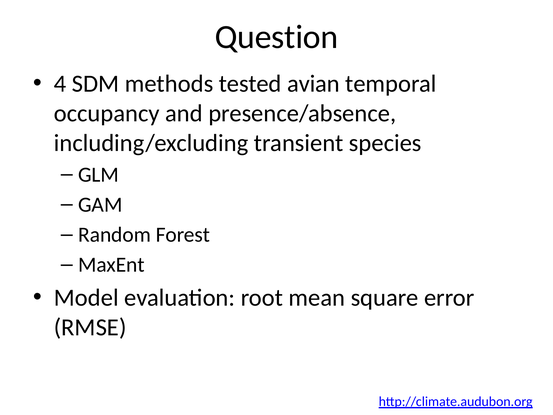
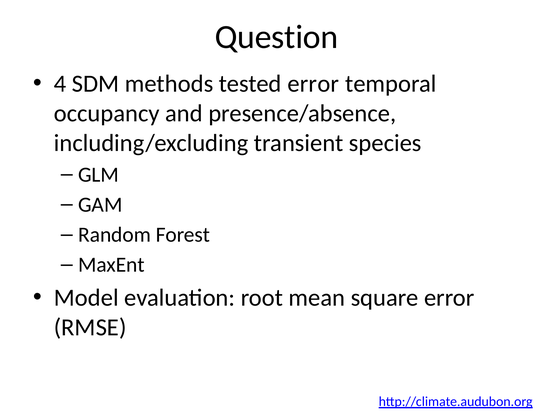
tested avian: avian -> error (313, 84)
